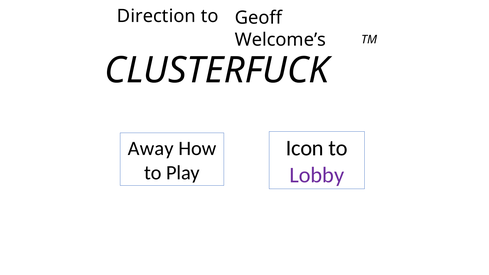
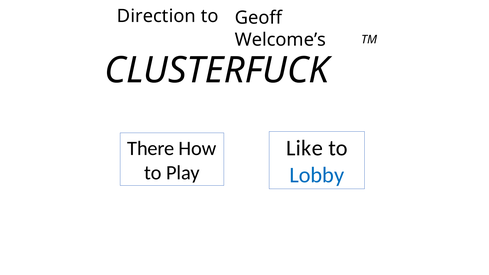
Icon: Icon -> Like (305, 148)
Away: Away -> There (151, 148)
Lobby colour: purple -> blue (317, 175)
